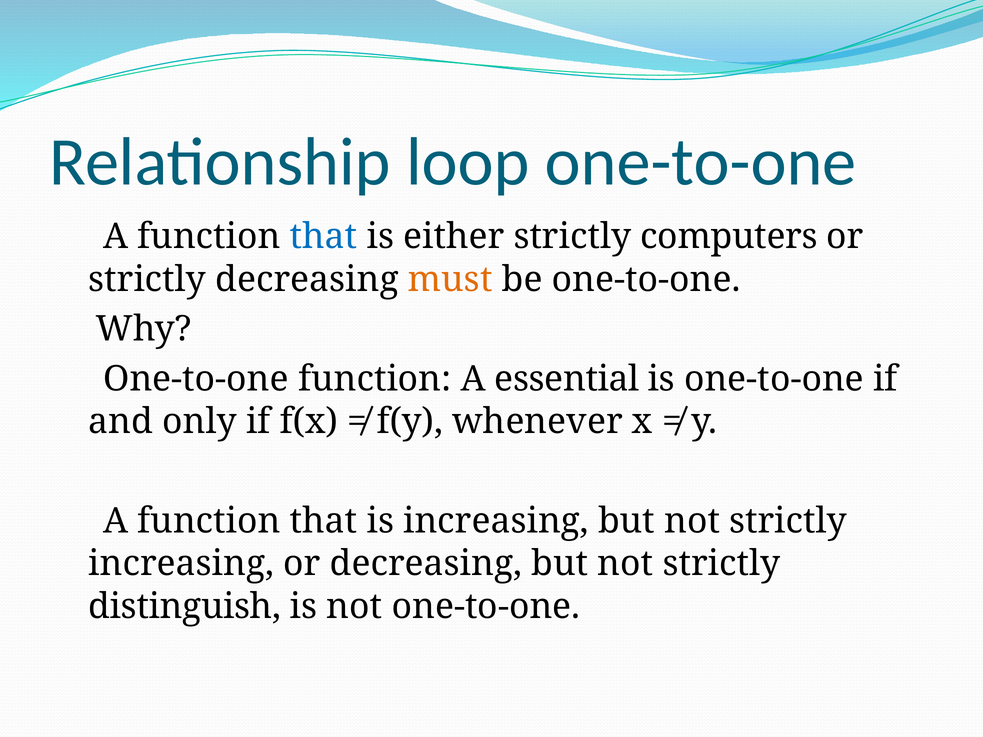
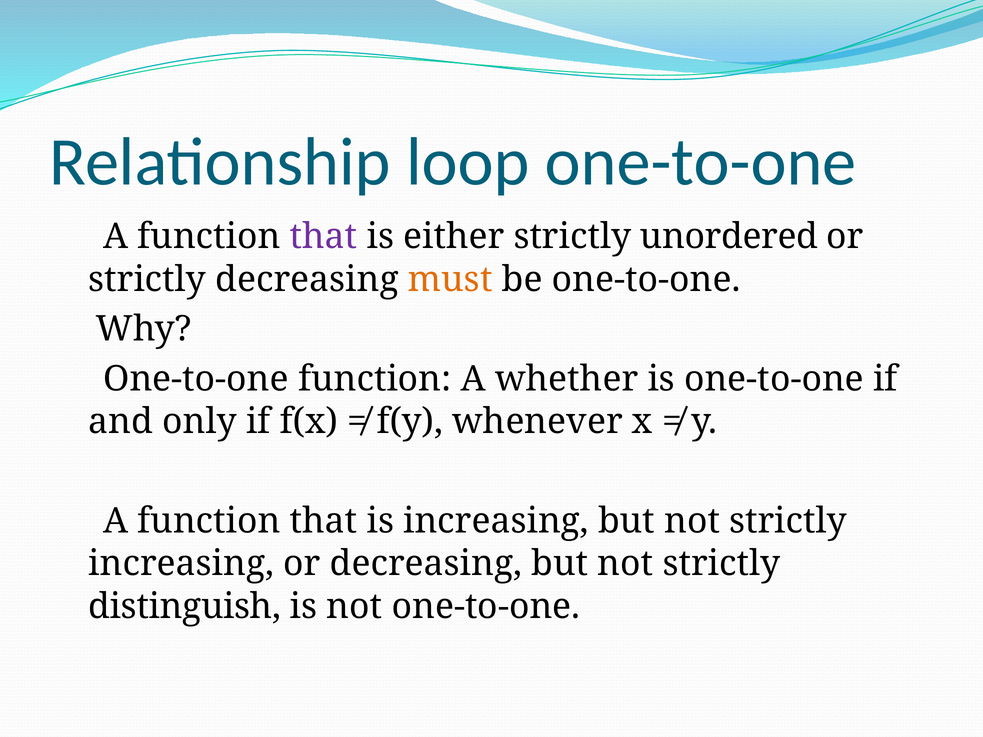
that colour: blue -> purple (324, 237)
computers: computers -> unordered (729, 237)
essential: essential -> whether (567, 379)
